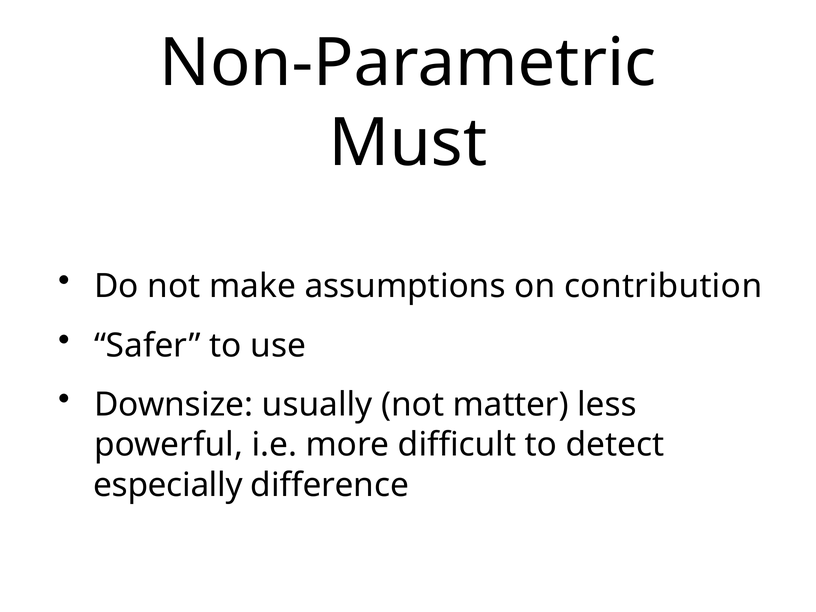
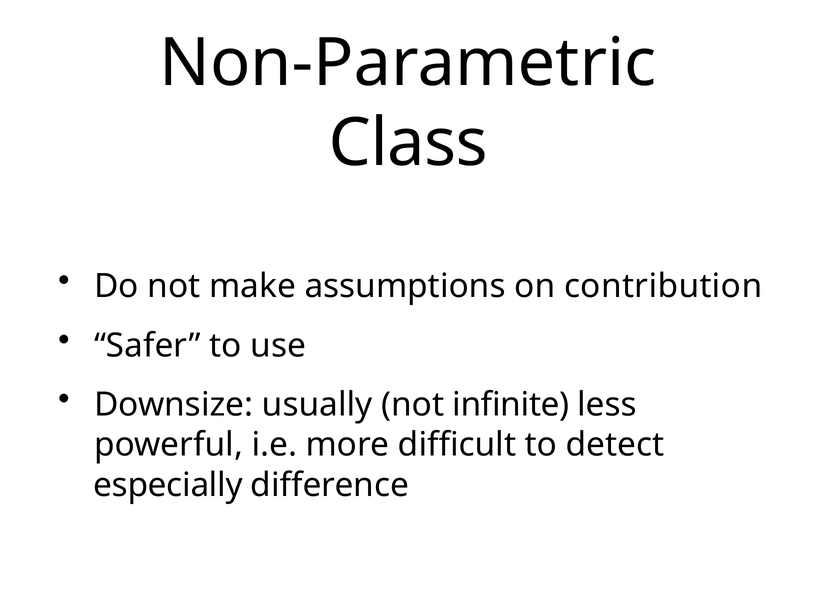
Must: Must -> Class (408, 143)
matter: matter -> infinite (511, 405)
